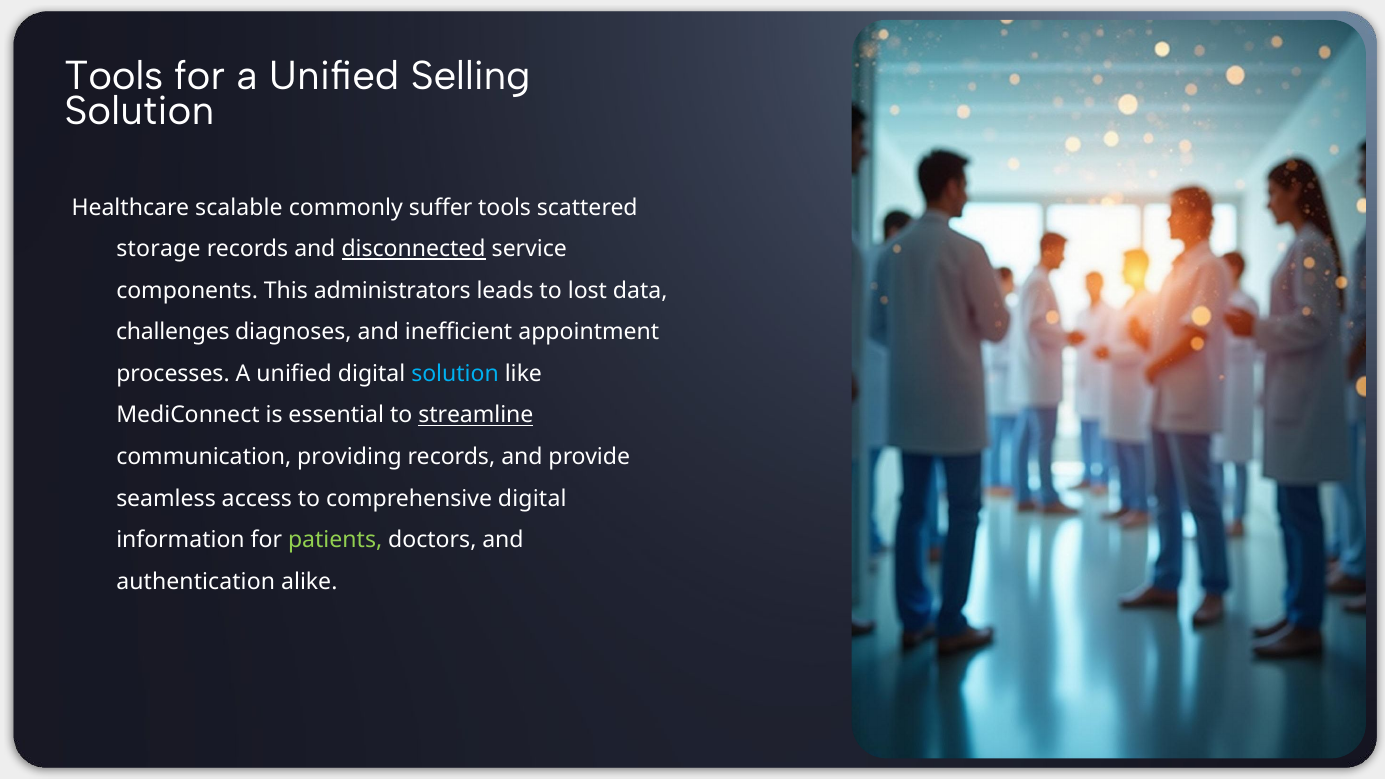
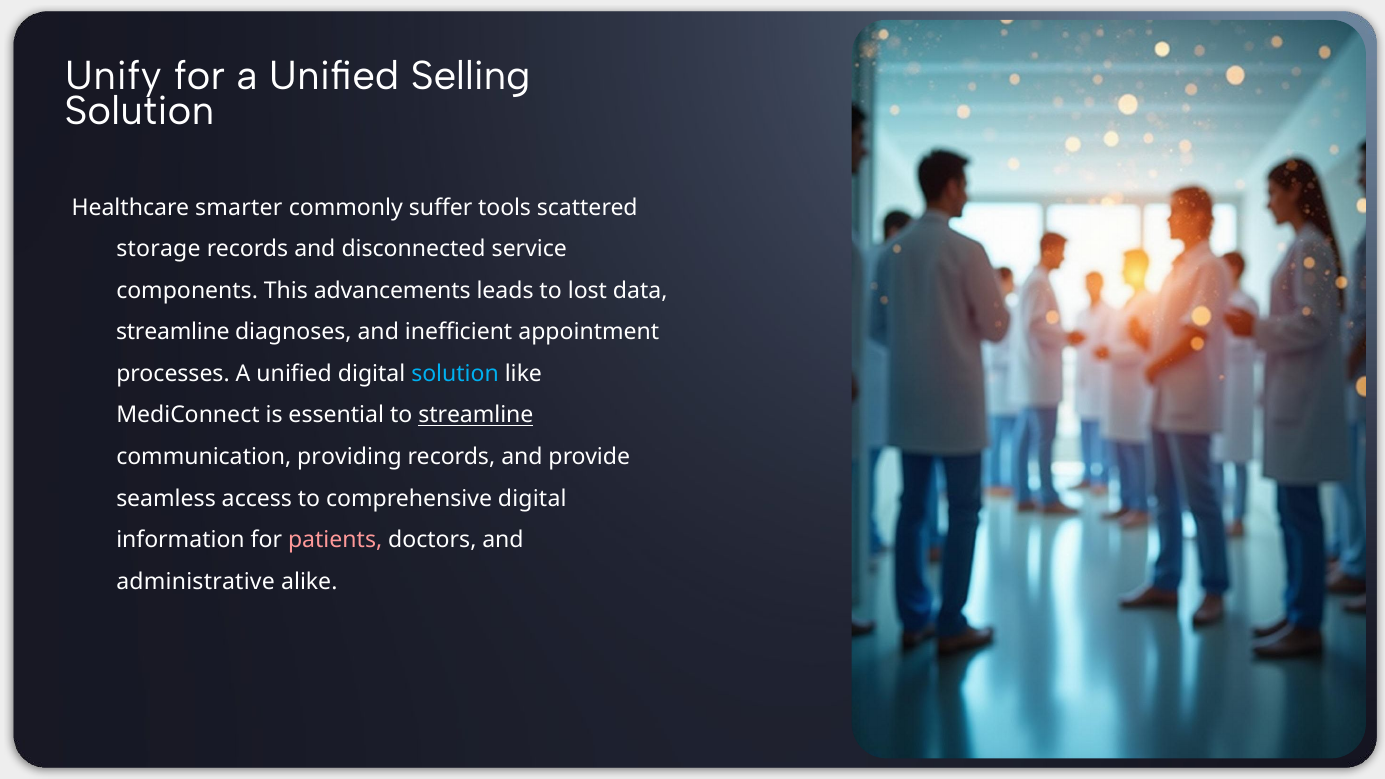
Tools: Tools -> Unify (113, 76)
scalable: scalable -> smarter (239, 208)
disconnected underline: present -> none (414, 249)
administrators: administrators -> advancements (392, 291)
challenges: challenges -> streamline (173, 332)
patients colour: light green -> pink (335, 540)
authentication: authentication -> administrative (196, 582)
